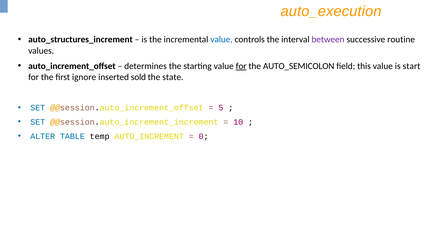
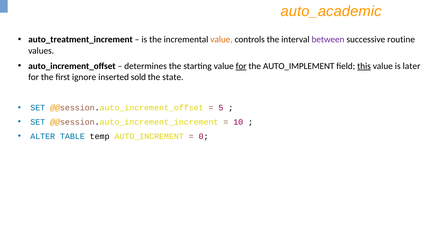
auto_execution: auto_execution -> auto_academic (331, 11)
auto_structures_increment: auto_structures_increment -> auto_treatment_increment (80, 40)
value colour: blue -> orange (222, 40)
AUTO_SEMICOLON: AUTO_SEMICOLON -> AUTO_IMPLEMENT (299, 66)
this underline: none -> present (364, 66)
start: start -> later (412, 66)
